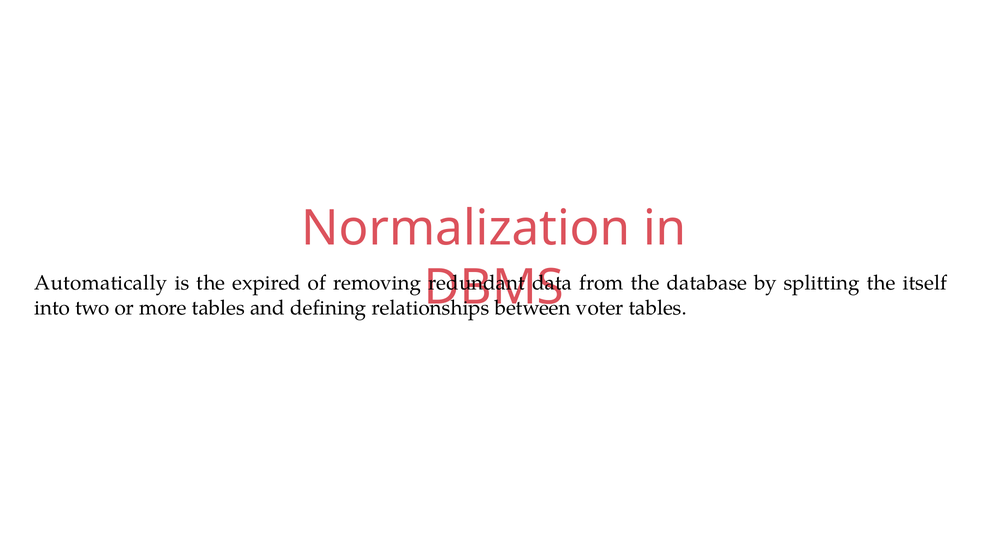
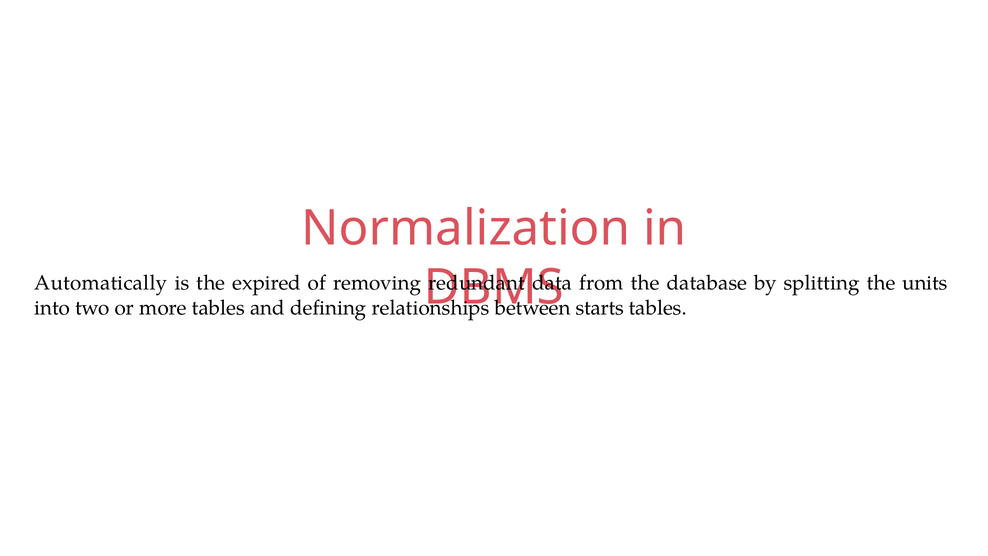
itself: itself -> units (925, 283)
voter: voter -> starts (600, 308)
